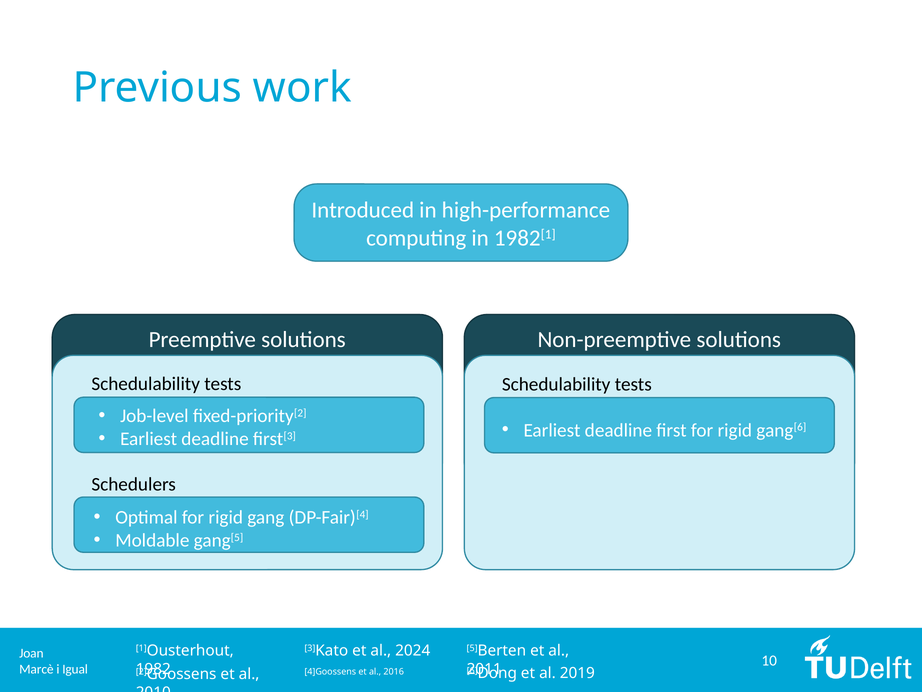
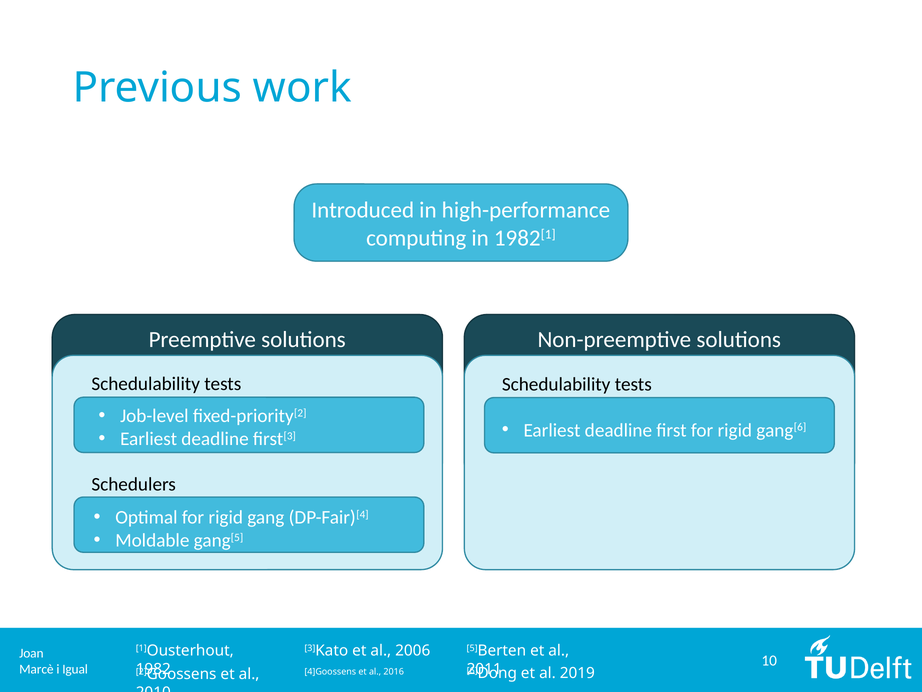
2024: 2024 -> 2006 (413, 650)
